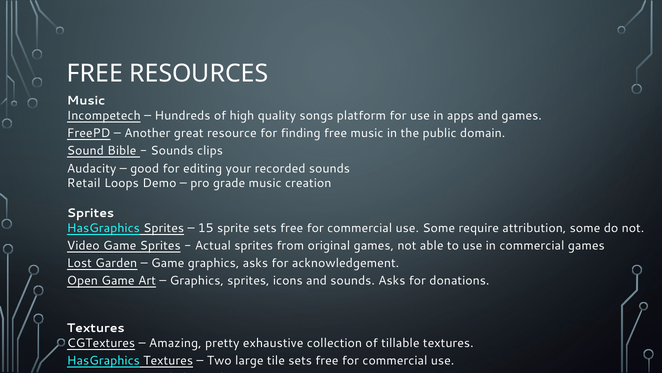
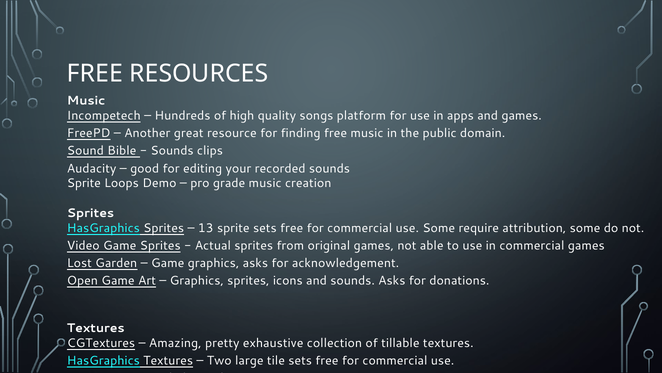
Retail: Retail -> Sprite (84, 183)
15: 15 -> 13 (206, 228)
